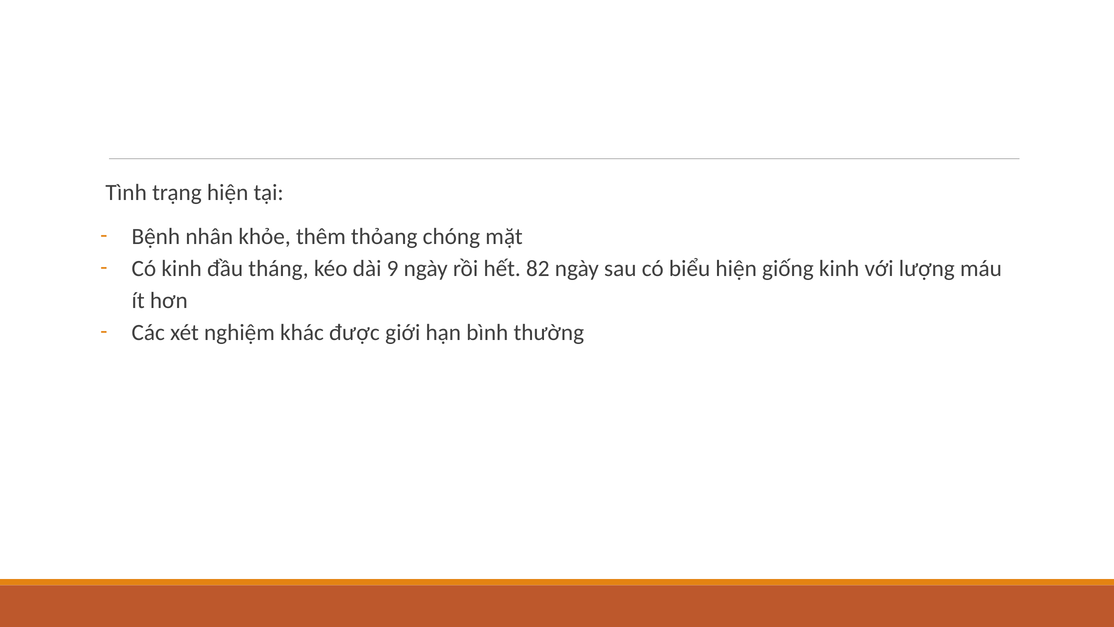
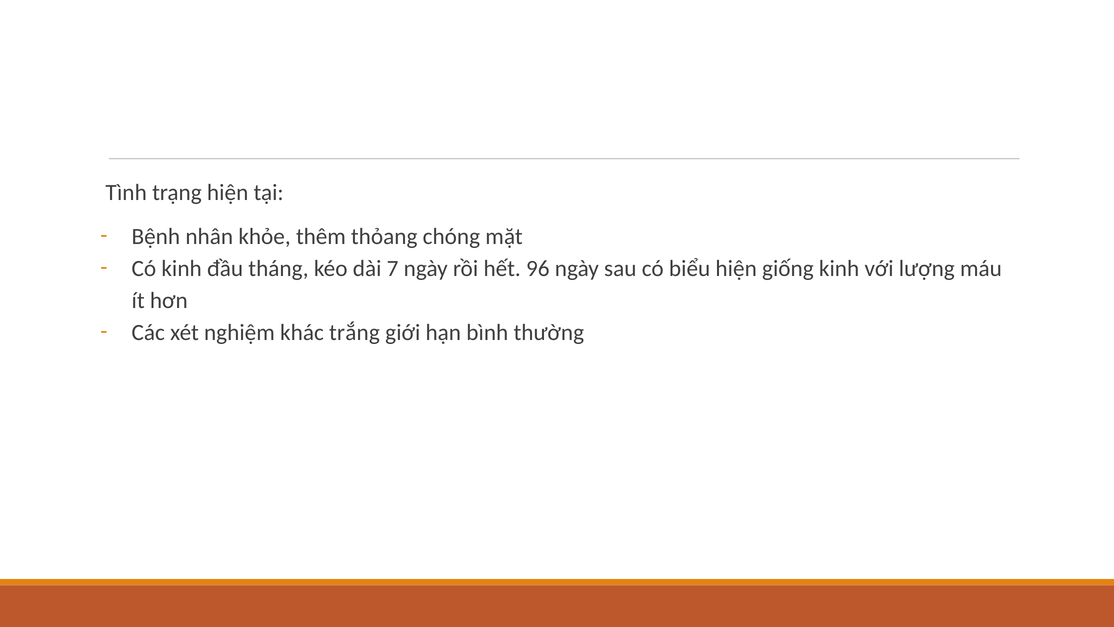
9: 9 -> 7 (393, 268)
82: 82 -> 96 (538, 268)
được: được -> trắng (354, 332)
